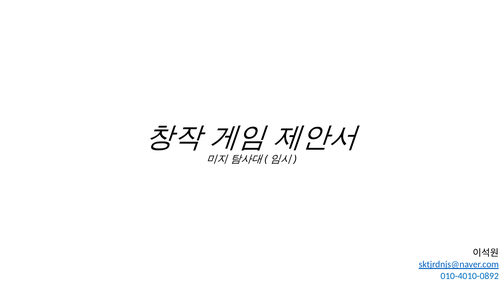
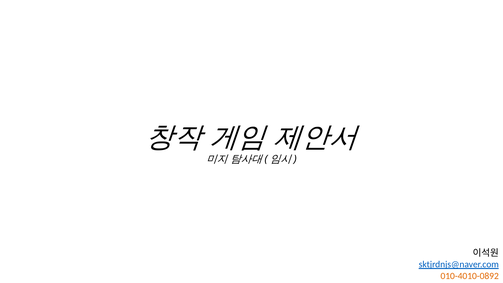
010-4010-0892 colour: blue -> orange (470, 276)
